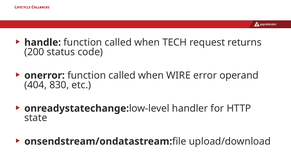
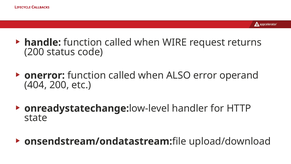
TECH: TECH -> WIRE (175, 42)
WIRE: WIRE -> ALSO (179, 75)
404 830: 830 -> 200 (59, 85)
